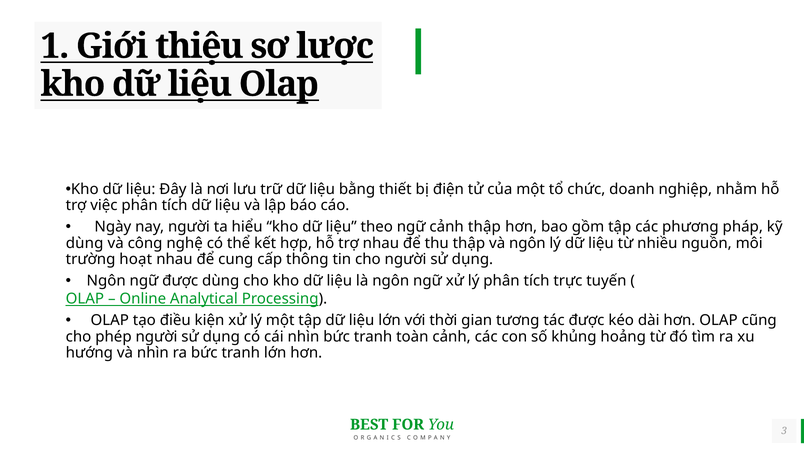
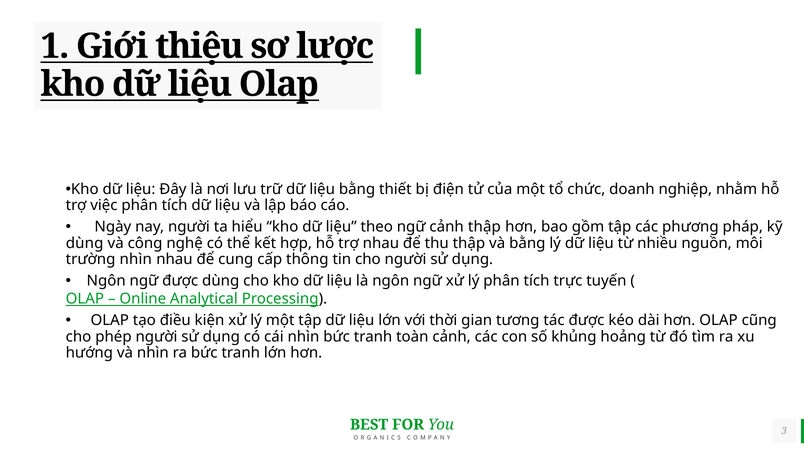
và ngôn: ngôn -> bằng (527, 243)
trường hoạt: hoạt -> nhìn (136, 260)
